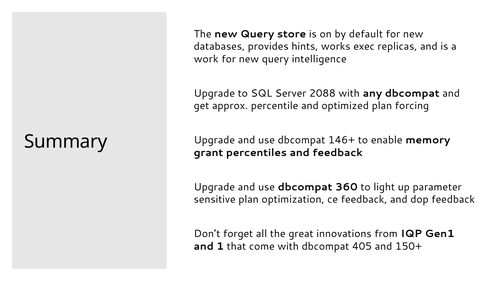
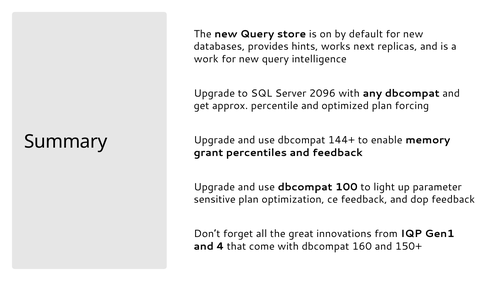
exec: exec -> next (364, 46)
2088: 2088 -> 2096 (322, 93)
146+: 146+ -> 144+ (342, 140)
360: 360 -> 100 (346, 187)
1: 1 -> 4 (220, 247)
405: 405 -> 160 (362, 247)
